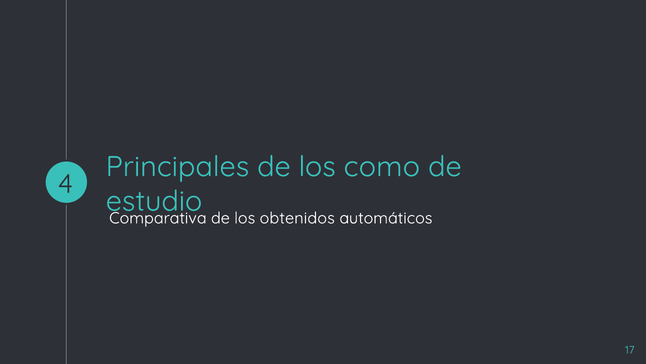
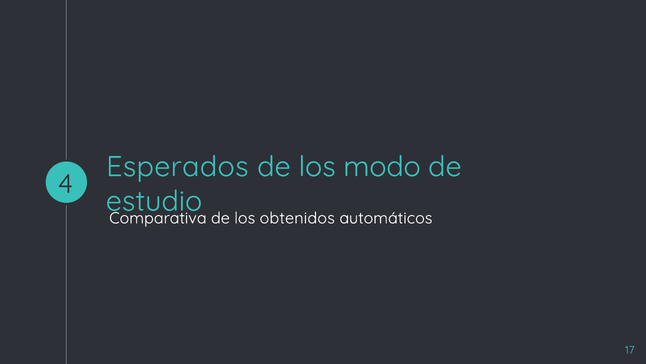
Principales: Principales -> Esperados (177, 166)
como: como -> modo (382, 166)
